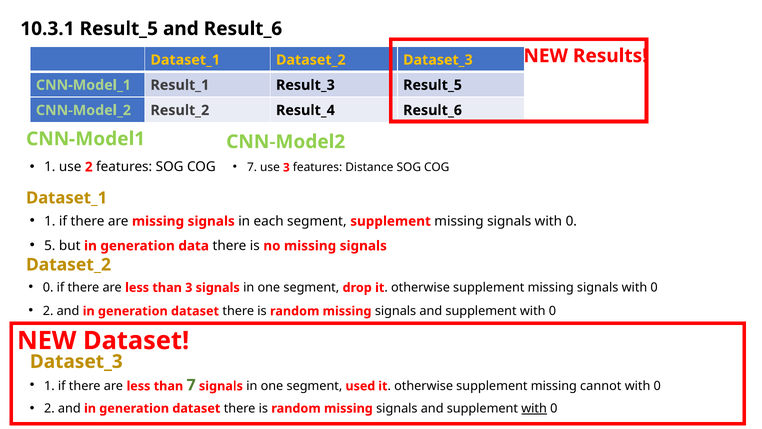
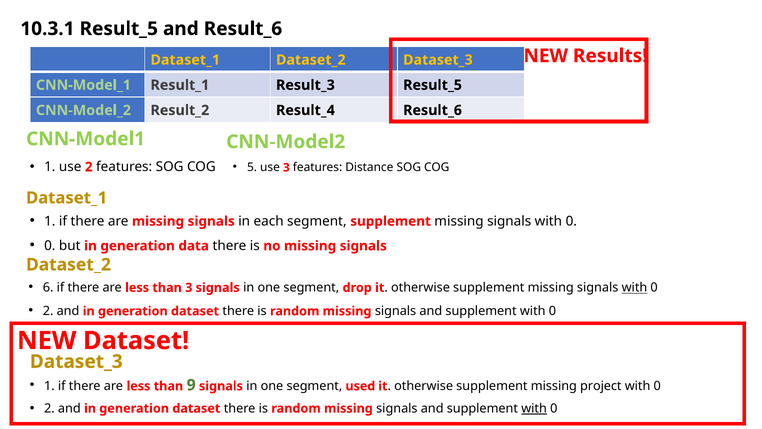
7: 7 -> 5 (252, 167)
5: 5 -> 0 (50, 246)
0: 0 -> 6 (48, 287)
with underline: none -> present (634, 287)
than 7: 7 -> 9 (191, 385)
cannot: cannot -> project (601, 386)
